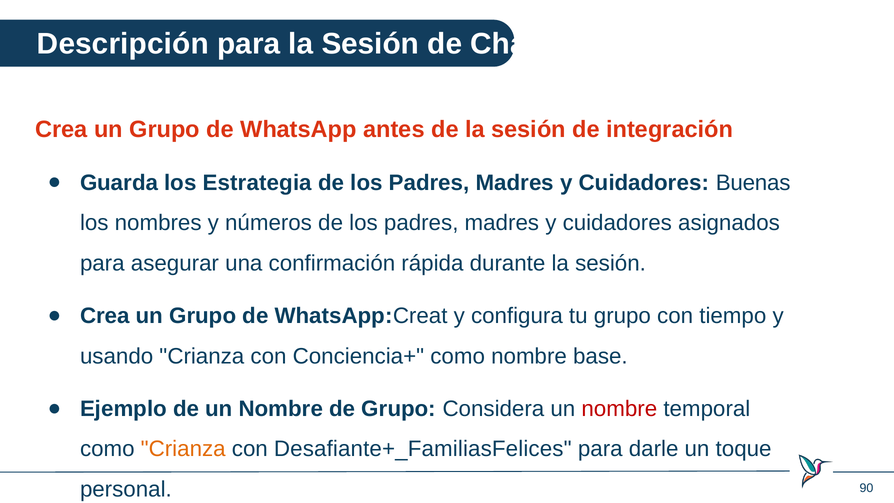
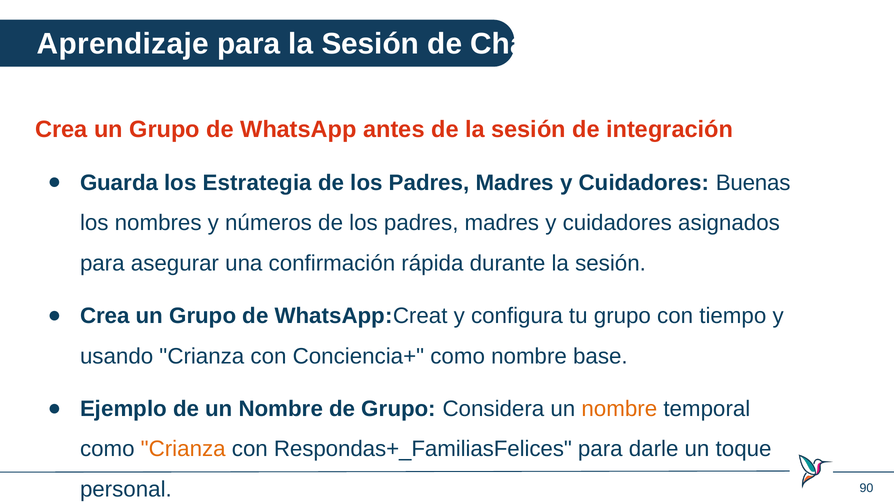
Descripción: Descripción -> Aprendizaje (123, 44)
nombre colour: red -> orange (619, 409)
Desafiante+_FamiliasFelices: Desafiante+_FamiliasFelices -> Respondas+_FamiliasFelices (423, 449)
